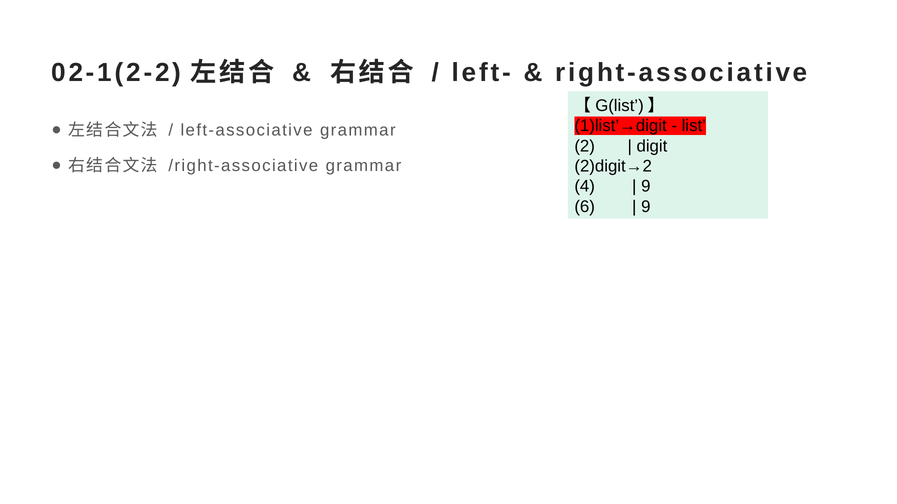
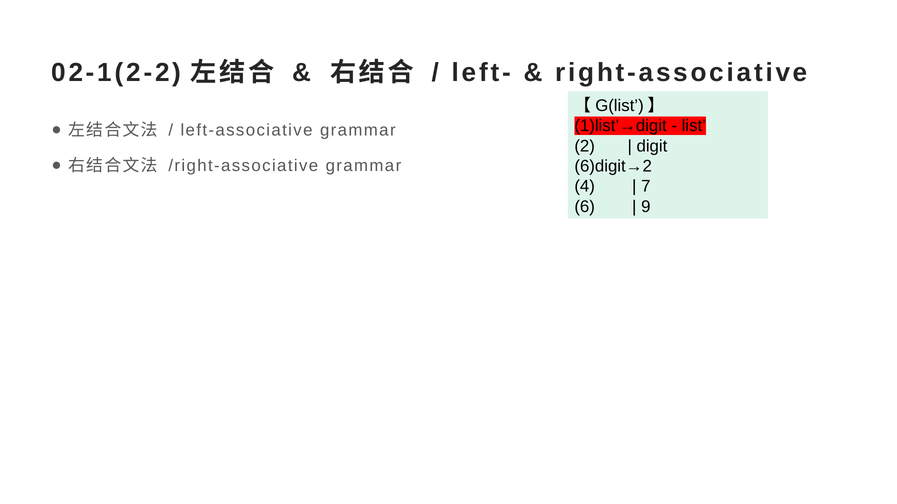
2)digit→2: 2)digit→2 -> 6)digit→2 (613, 166)
9: 9 -> 7 (646, 187)
